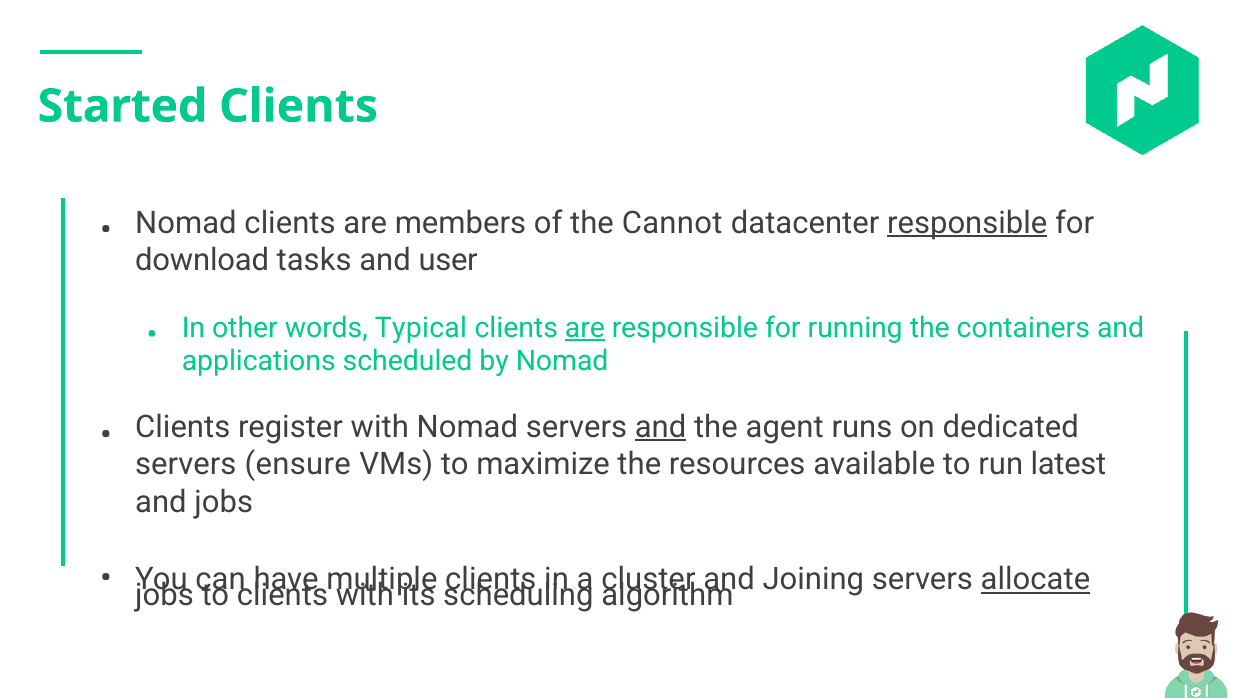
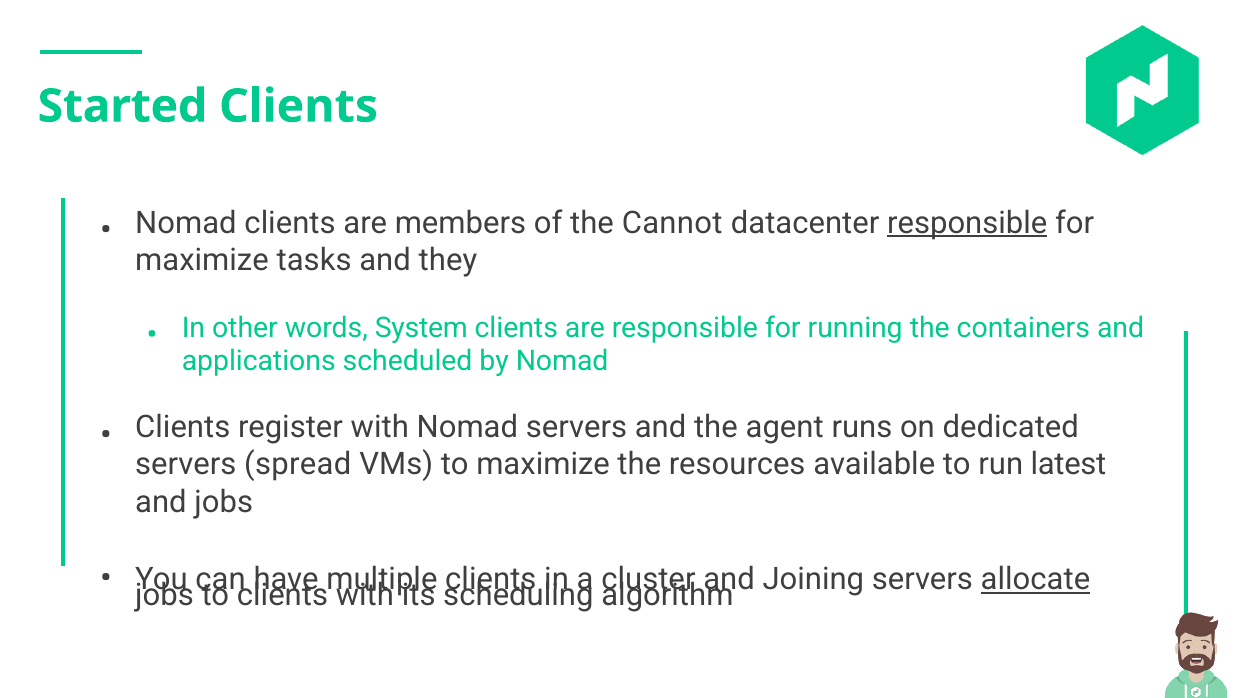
download: download -> maximize (202, 260)
user: user -> they (448, 260)
Typical: Typical -> System (421, 328)
are underline: present -> none (585, 328)
and underline: present -> none (661, 427)
ensure: ensure -> spread (298, 465)
